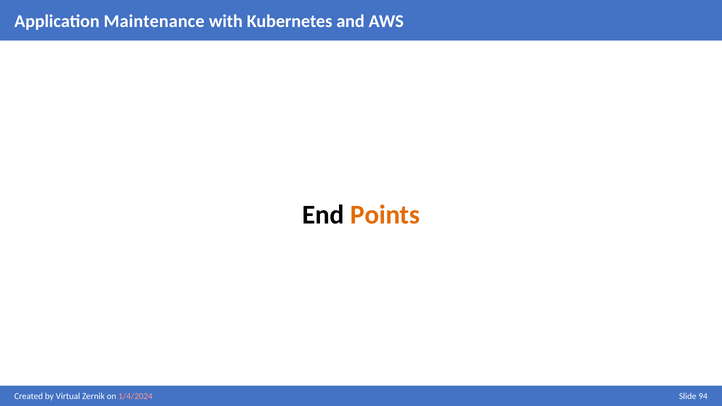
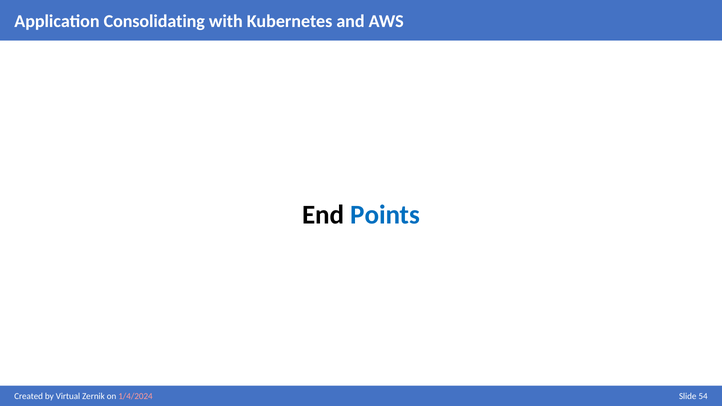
Maintenance: Maintenance -> Consolidating (154, 22)
Points colour: orange -> blue (385, 215)
94: 94 -> 54 (703, 396)
